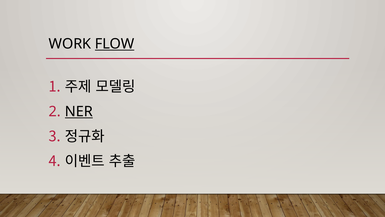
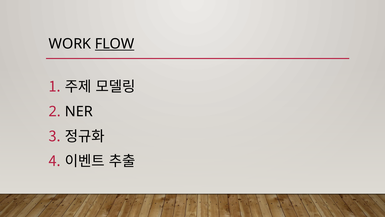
NER underline: present -> none (79, 111)
